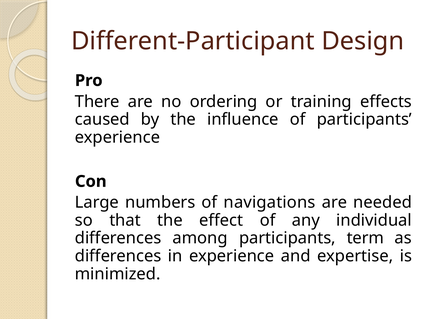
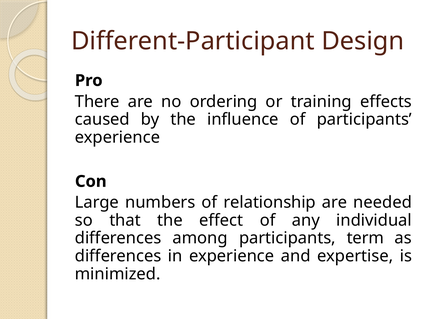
navigations: navigations -> relationship (270, 203)
